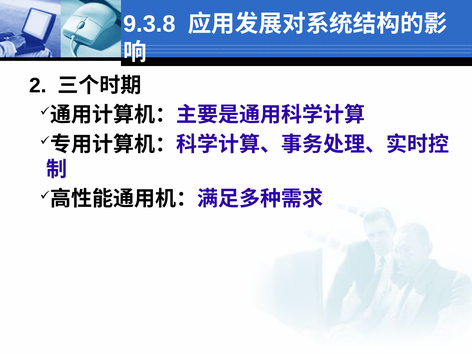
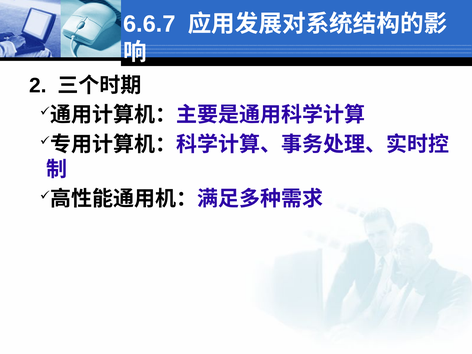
9.3.8: 9.3.8 -> 6.6.7 (149, 24)
